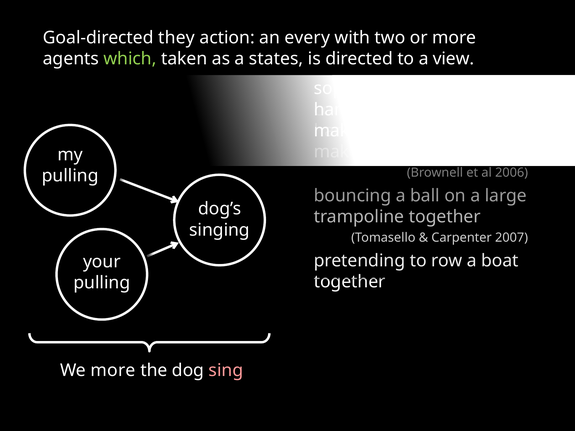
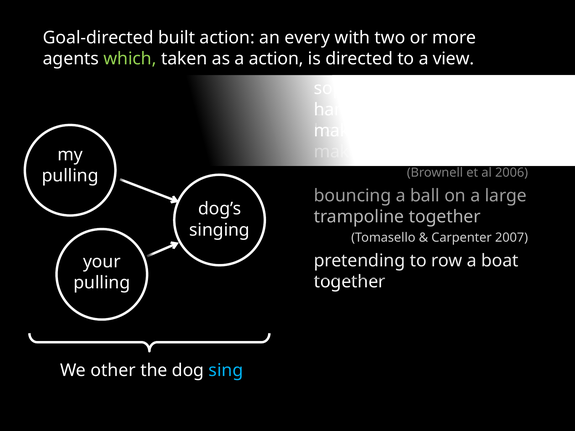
they: they -> built (177, 38)
a states: states -> action (276, 59)
We more: more -> other (113, 371)
sing colour: pink -> light blue (226, 371)
